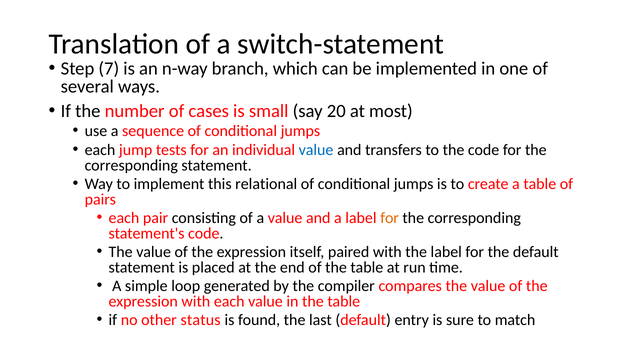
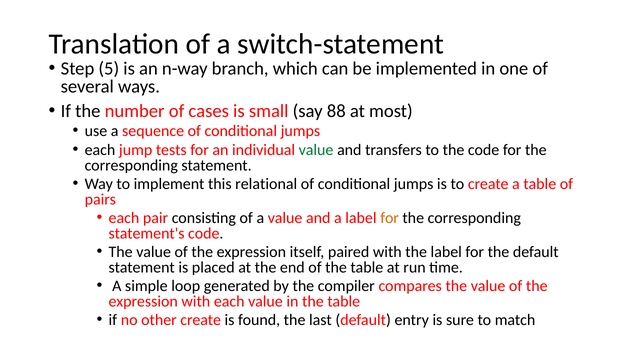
7: 7 -> 5 (109, 69)
20: 20 -> 88 (336, 111)
value colour: blue -> green (316, 150)
other status: status -> create (201, 320)
